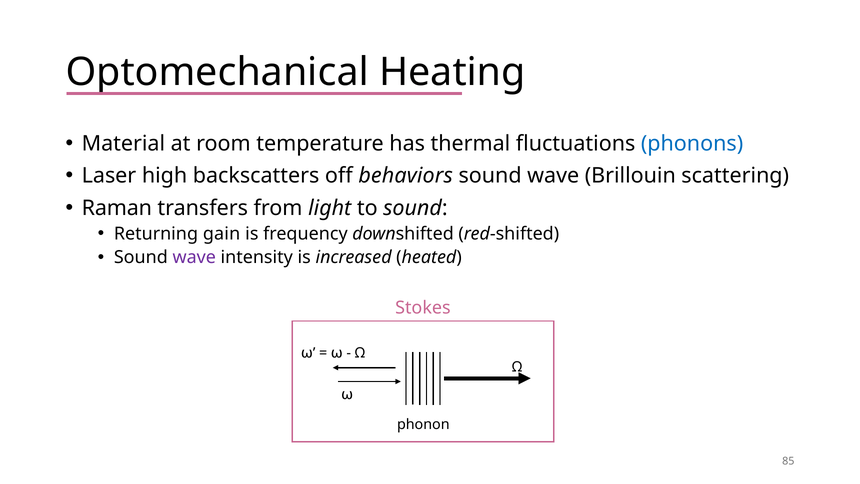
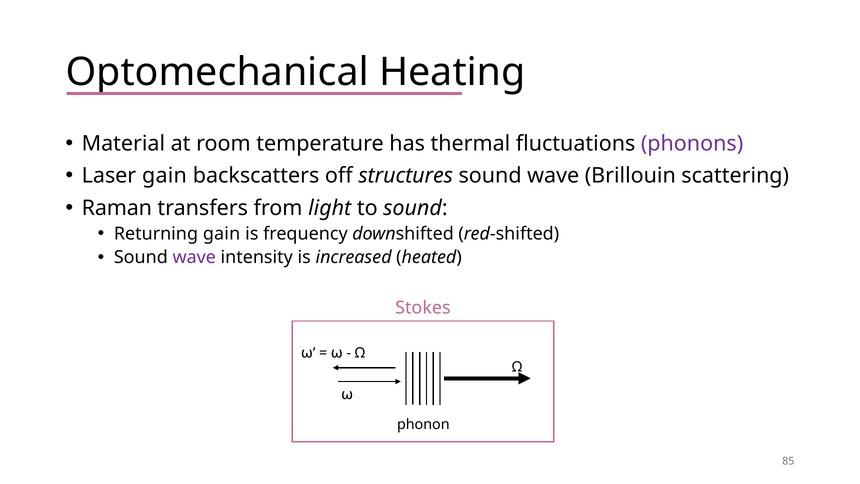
phonons colour: blue -> purple (692, 143)
Laser high: high -> gain (164, 176)
behaviors: behaviors -> structures (406, 176)
